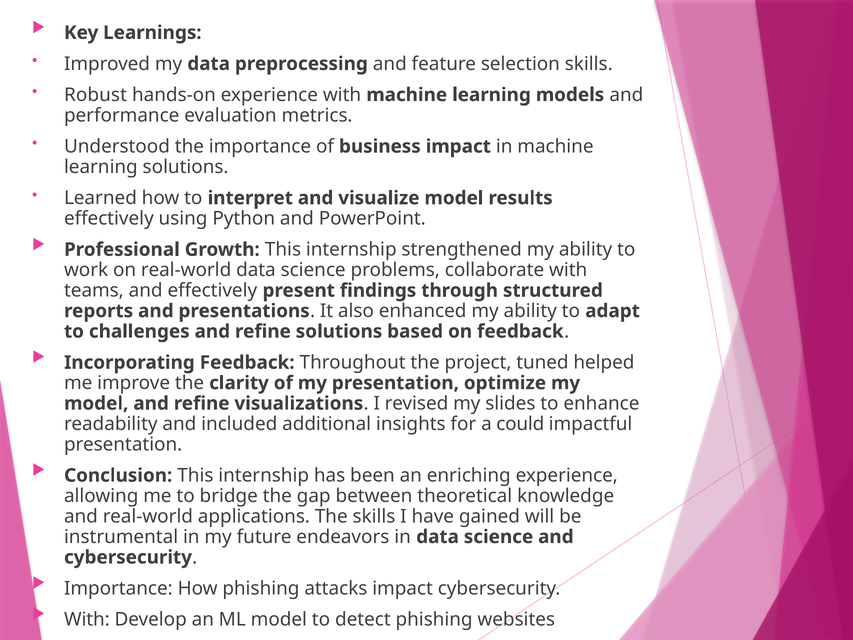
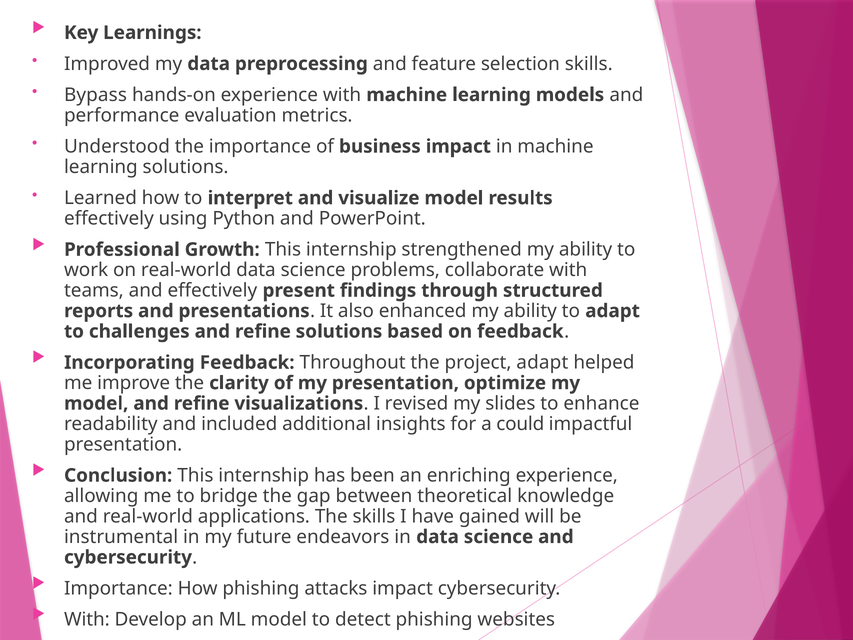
Robust: Robust -> Bypass (96, 95)
project tuned: tuned -> adapt (542, 362)
